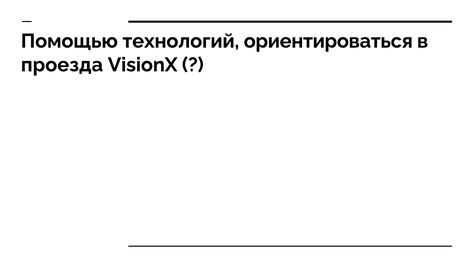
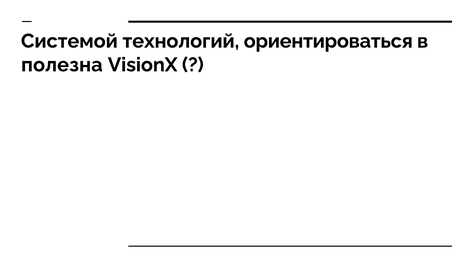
Помощью: Помощью -> Системой (69, 41)
проезда: проезда -> полезна (62, 65)
